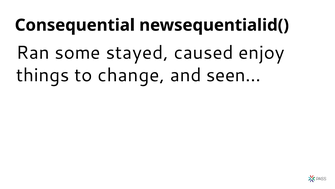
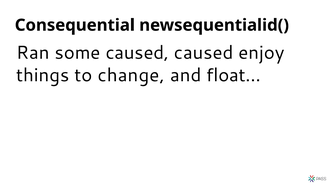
some stayed: stayed -> caused (137, 53)
seen…: seen… -> float… (234, 75)
